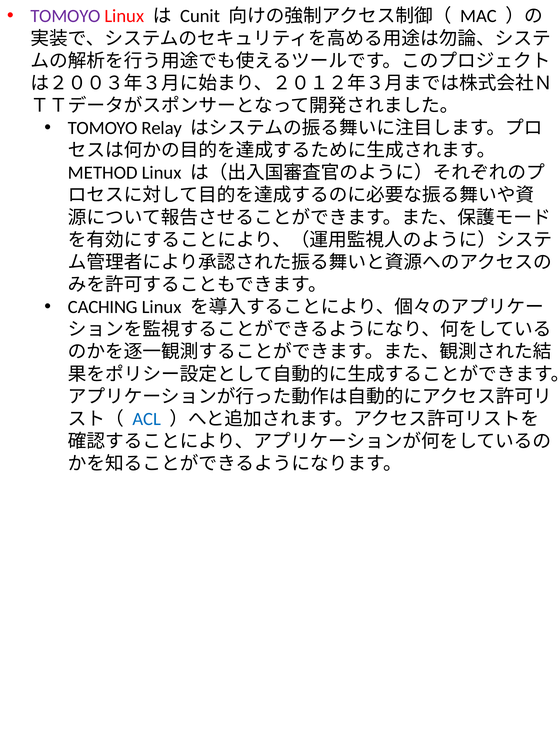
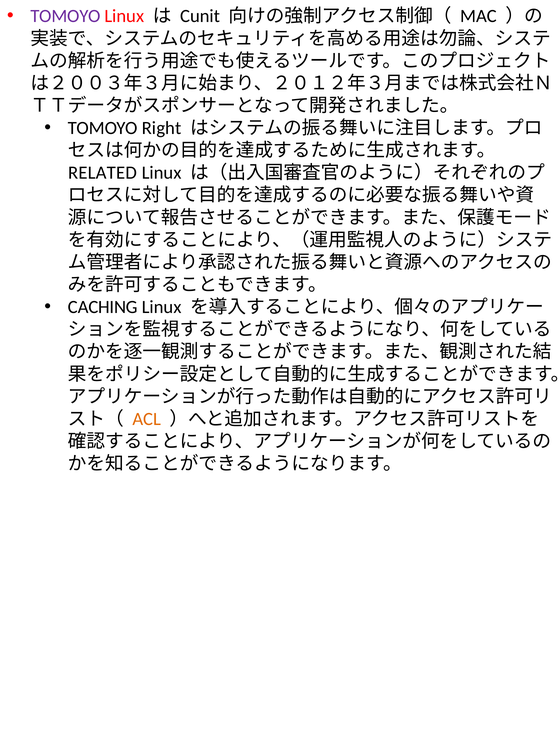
Relay: Relay -> Right (162, 128)
METHOD: METHOD -> RELATED (103, 173)
ACL colour: blue -> orange (147, 419)
